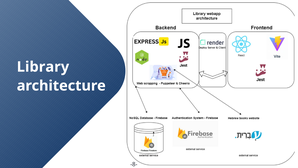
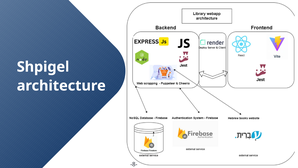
Library: Library -> Shpigel (43, 67)
